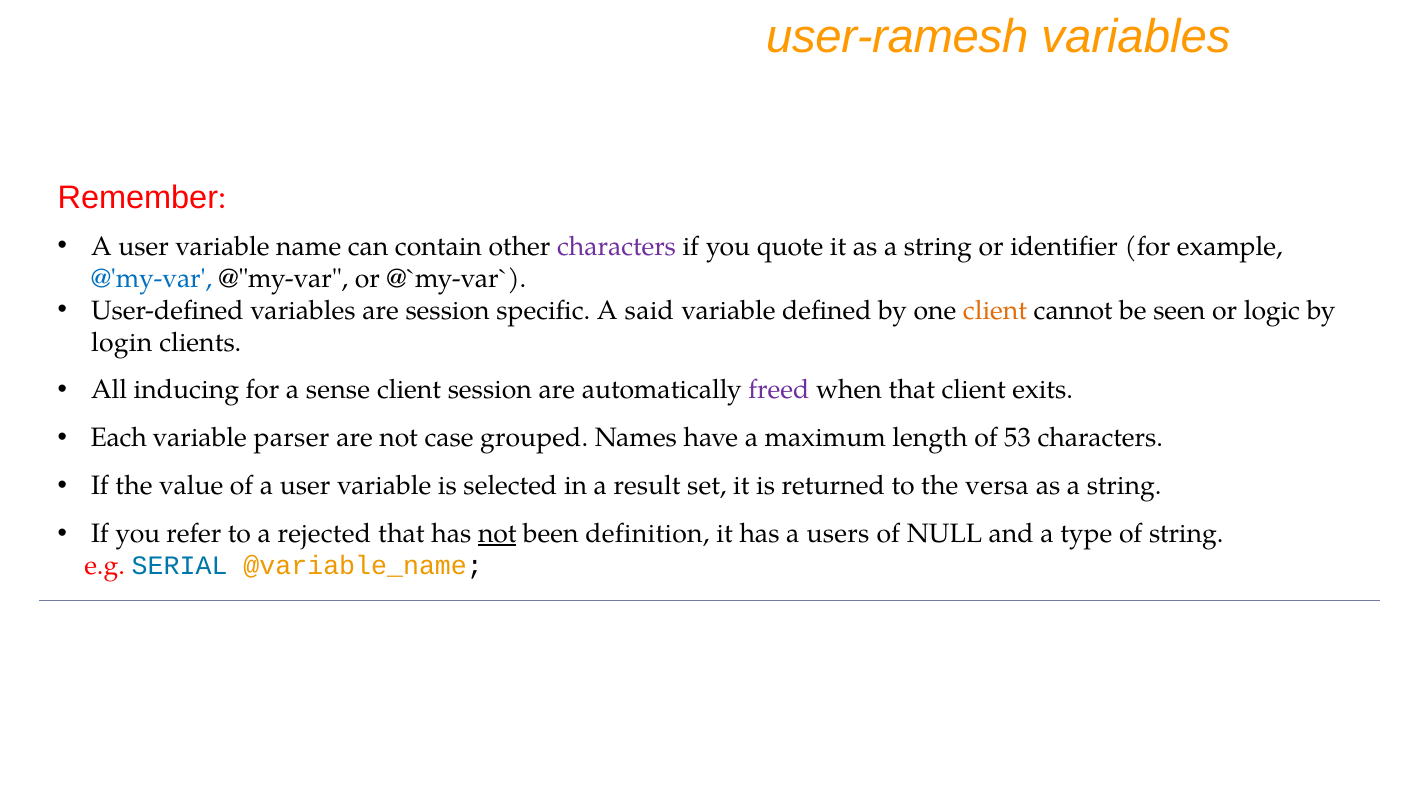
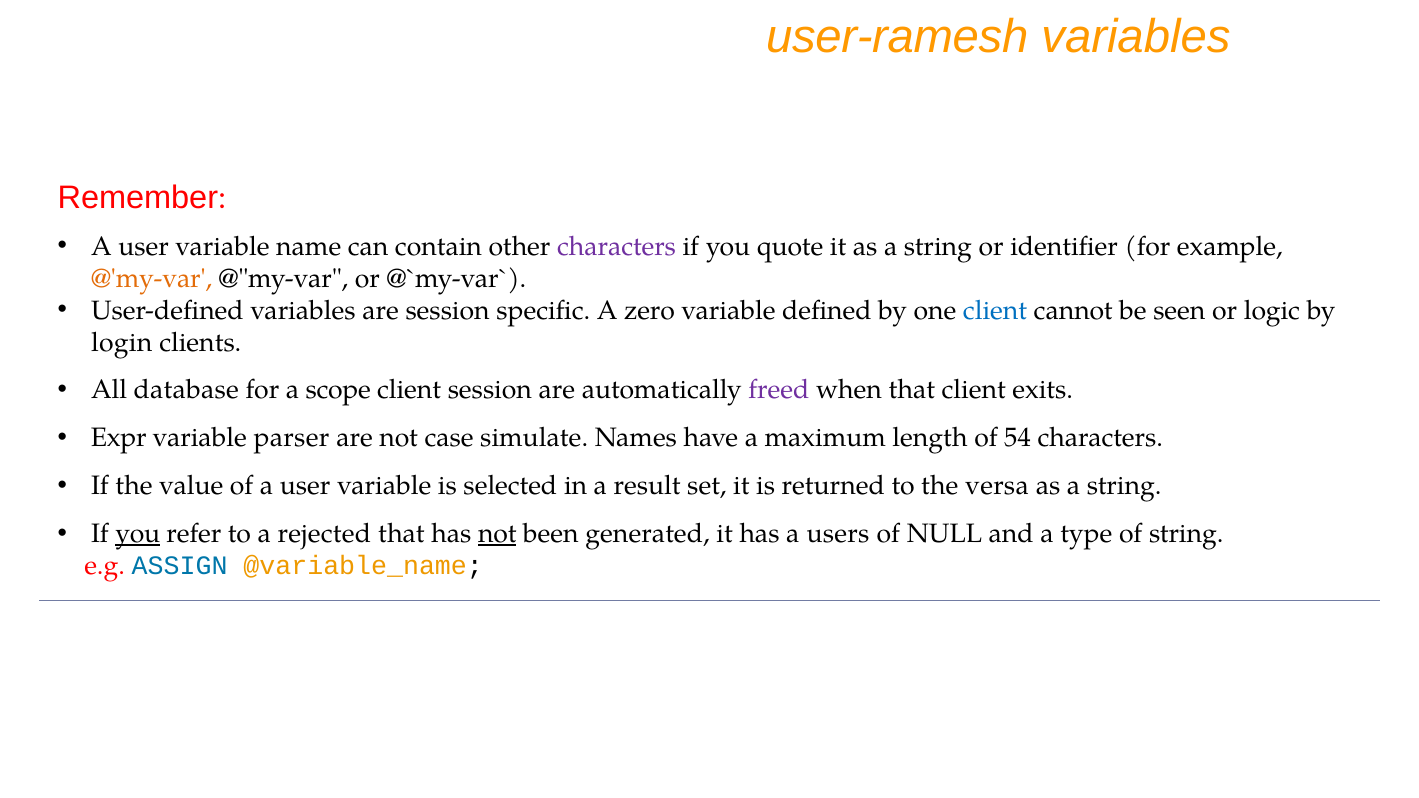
@'my-var colour: blue -> orange (152, 279)
said: said -> zero (650, 310)
client colour: orange -> blue (995, 310)
inducing: inducing -> database (186, 390)
sense: sense -> scope (338, 390)
Each: Each -> Expr (119, 438)
grouped: grouped -> simulate (534, 438)
53: 53 -> 54 (1018, 438)
you underline: none -> present (138, 534)
definition: definition -> generated (648, 534)
SERIAL: SERIAL -> ASSIGN (180, 566)
